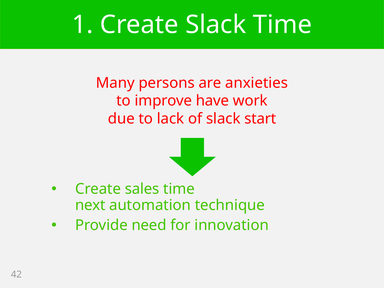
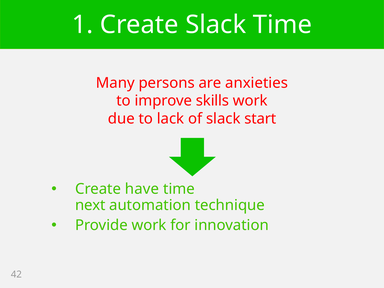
have: have -> skills (212, 101)
sales: sales -> have (142, 189)
Provide need: need -> work (149, 225)
